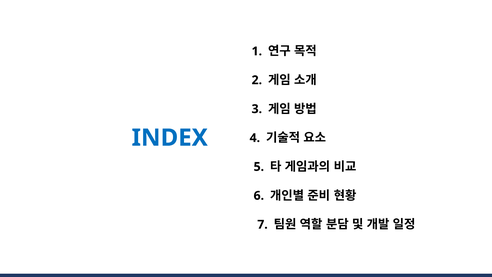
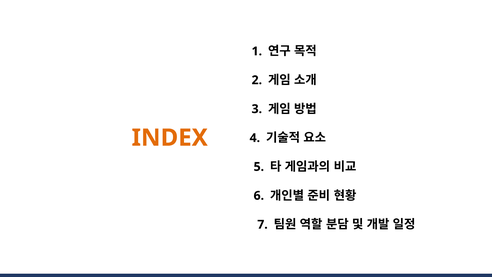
INDEX colour: blue -> orange (170, 138)
